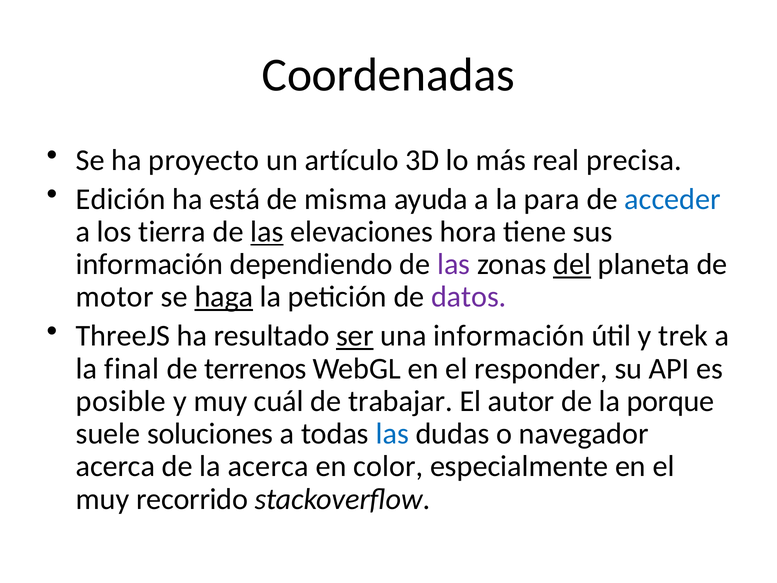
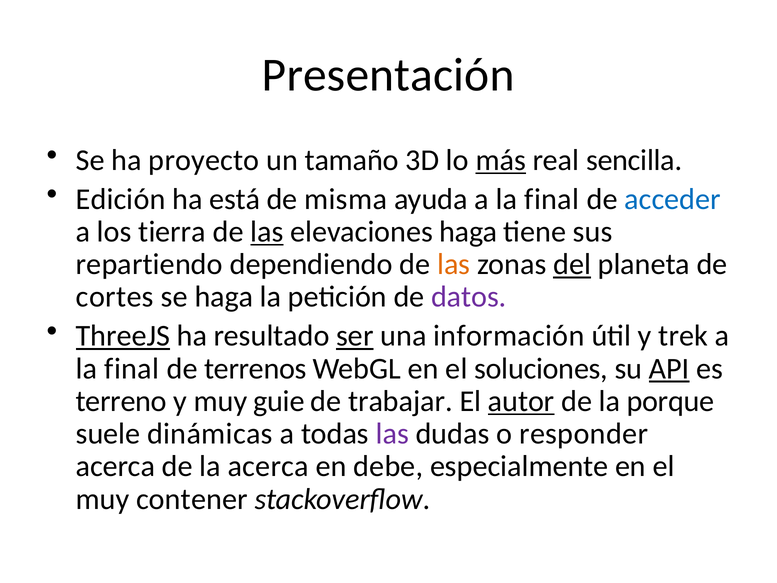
Coordenadas: Coordenadas -> Presentación (388, 75)
artículo: artículo -> tamaño (352, 160)
más underline: none -> present (501, 160)
precisa: precisa -> sencilla (634, 160)
ayuda a la para: para -> final (552, 199)
elevaciones hora: hora -> haga (468, 232)
información: información -> repartiendo (149, 264)
las colour: purple -> orange (454, 264)
motor: motor -> cortes (115, 297)
haga underline: present -> none (224, 297)
ThreeJS underline: none -> present (123, 336)
responder: responder -> soluciones (541, 368)
API underline: none -> present (669, 368)
posible: posible -> terreno (121, 401)
cuál: cuál -> guie (279, 401)
autor underline: none -> present (521, 401)
soluciones: soluciones -> dinámicas (210, 434)
las colour: blue -> purple (392, 434)
navegador: navegador -> responder (584, 434)
color: color -> debe (388, 466)
recorrido: recorrido -> contener (192, 499)
